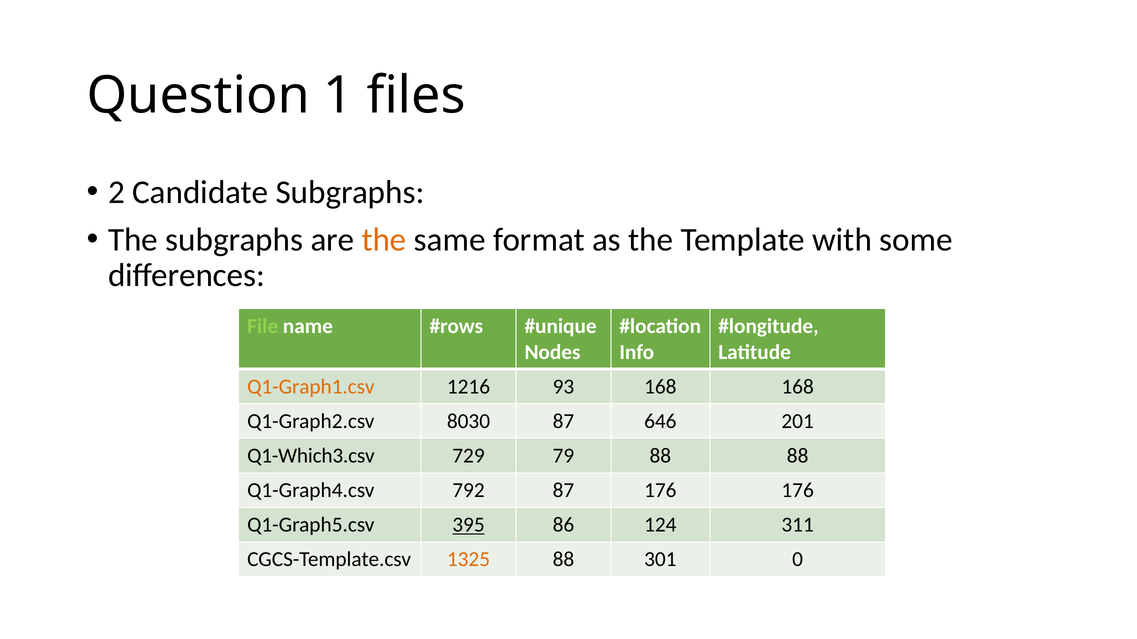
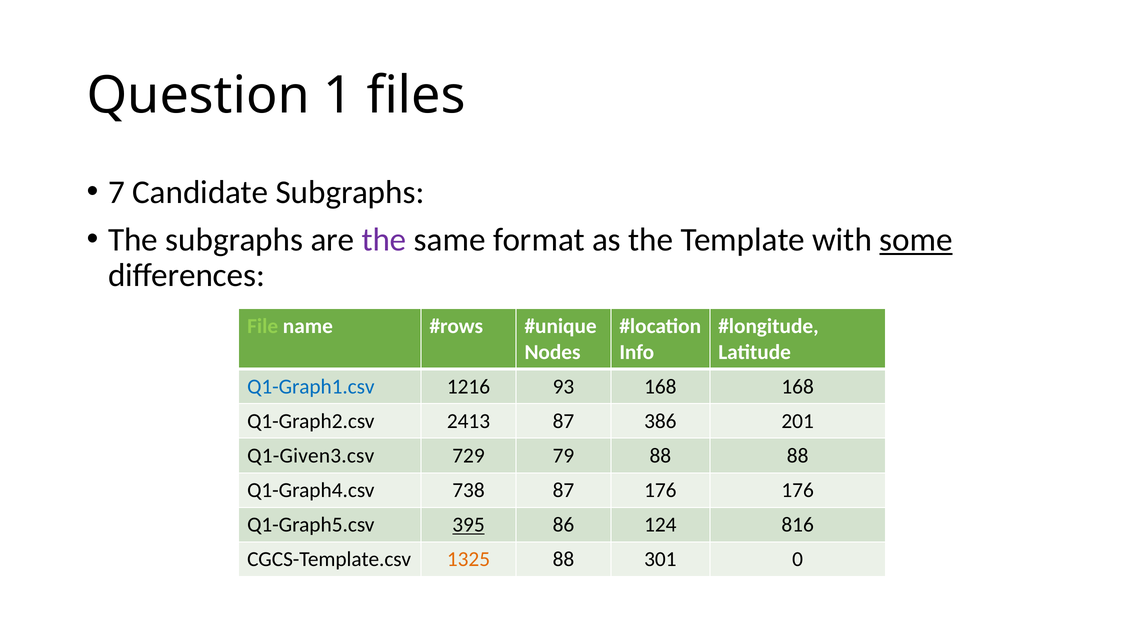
2: 2 -> 7 (116, 192)
the colour: orange -> purple (384, 240)
some underline: none -> present (916, 240)
Q1-Graph1.csv colour: orange -> blue (311, 387)
8030: 8030 -> 2413 (468, 422)
646: 646 -> 386 (660, 422)
Q1-Which3.csv: Q1-Which3.csv -> Q1-Given3.csv (311, 456)
792: 792 -> 738 (469, 491)
311: 311 -> 816 (798, 525)
